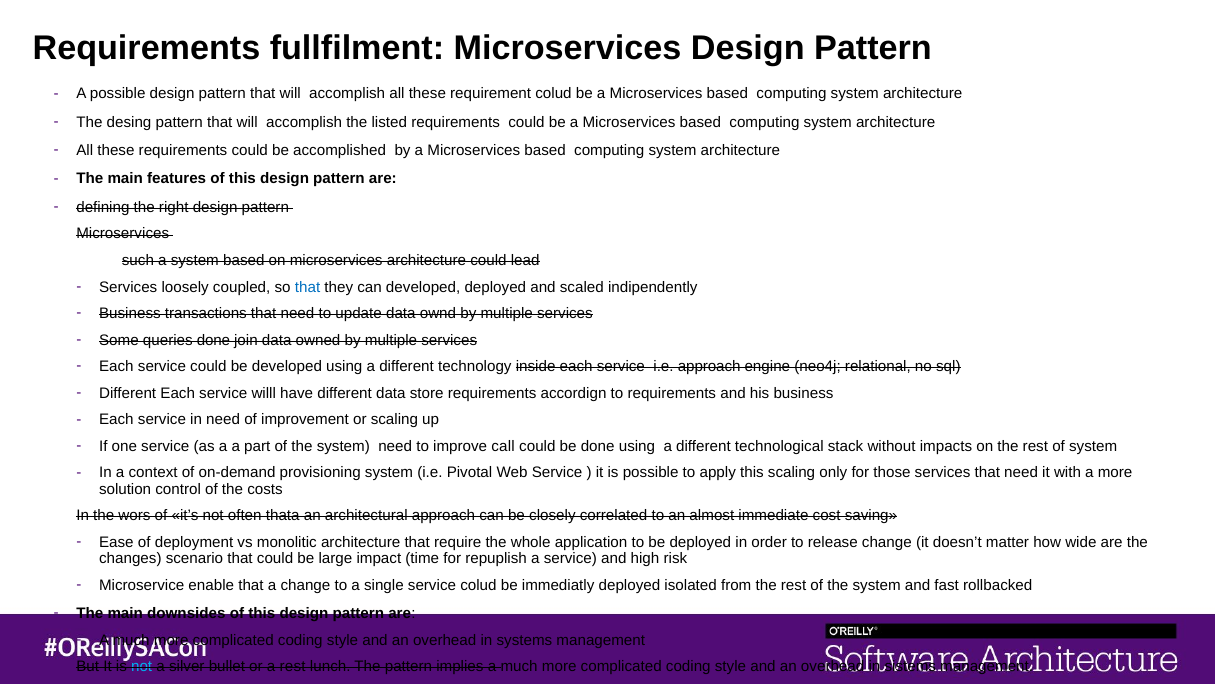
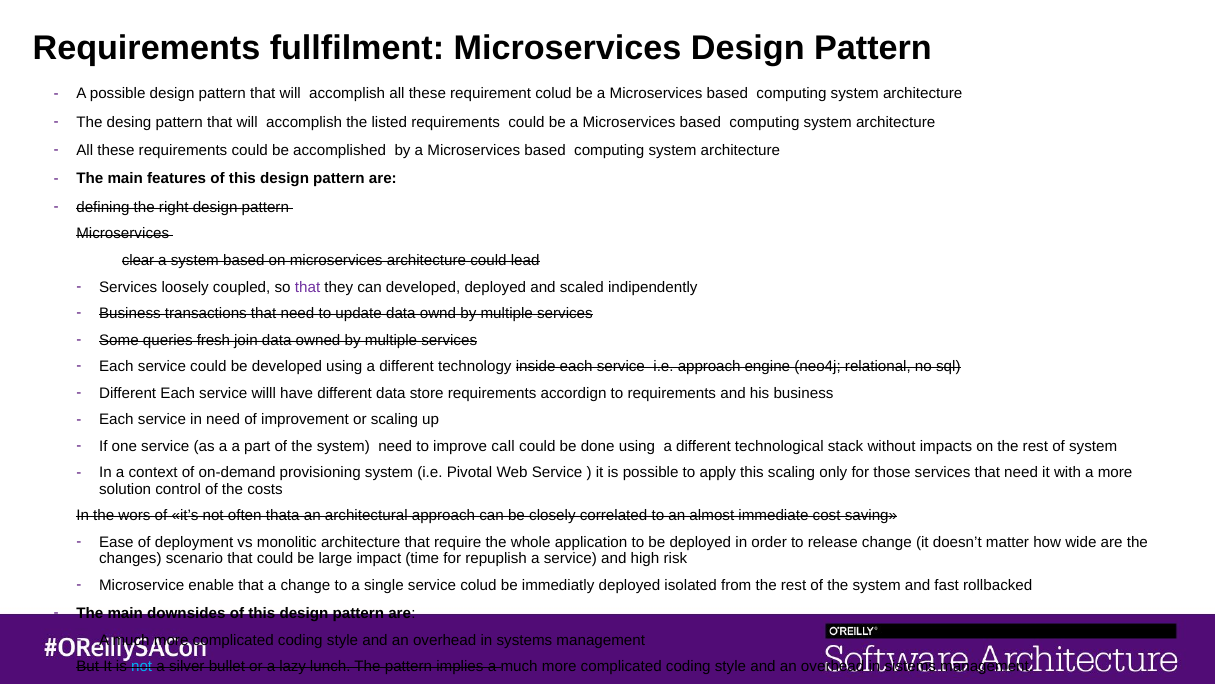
such: such -> clear (138, 260)
that colour: blue -> purple (308, 287)
queries done: done -> fresh (213, 340)
a rest: rest -> lazy (293, 666)
